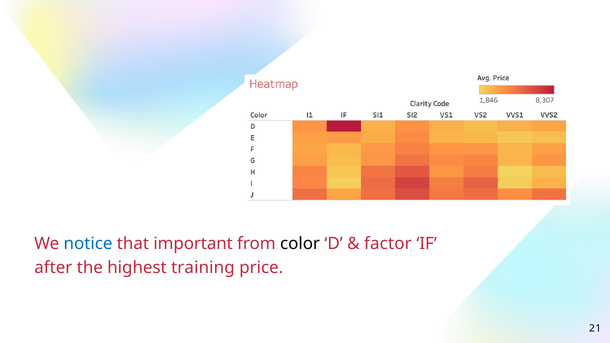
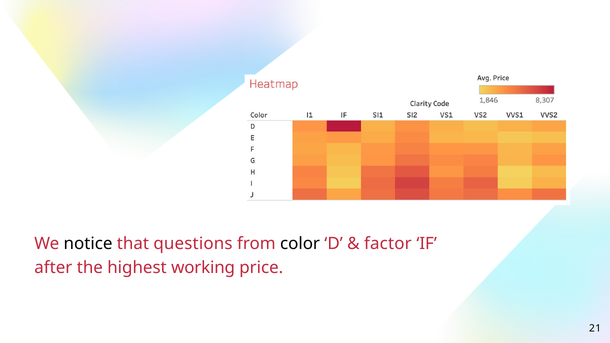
notice colour: blue -> black (88, 244)
important: important -> questions (193, 244)
training: training -> working (203, 268)
